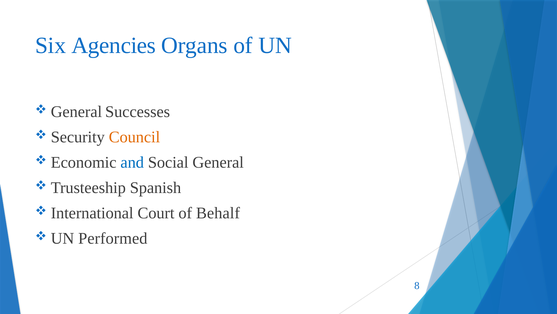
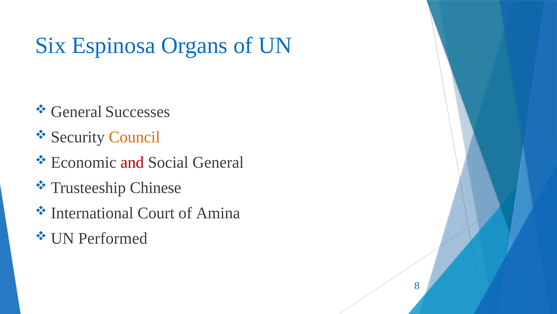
Agencies: Agencies -> Espinosa (114, 45)
and colour: blue -> red (132, 162)
Spanish: Spanish -> Chinese (156, 187)
Behalf: Behalf -> Amina (218, 213)
